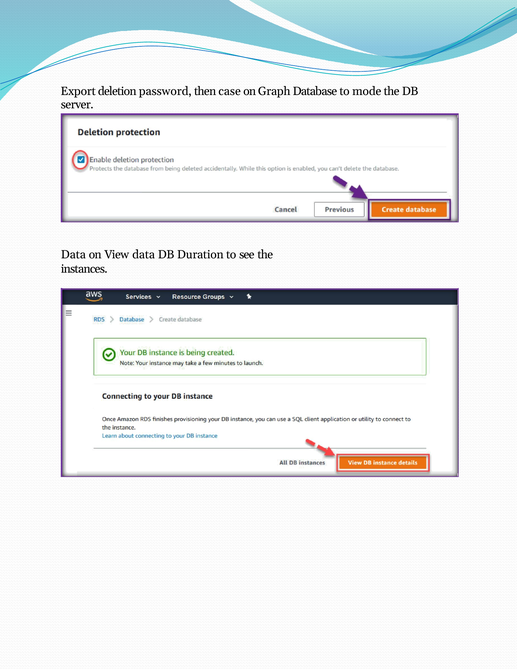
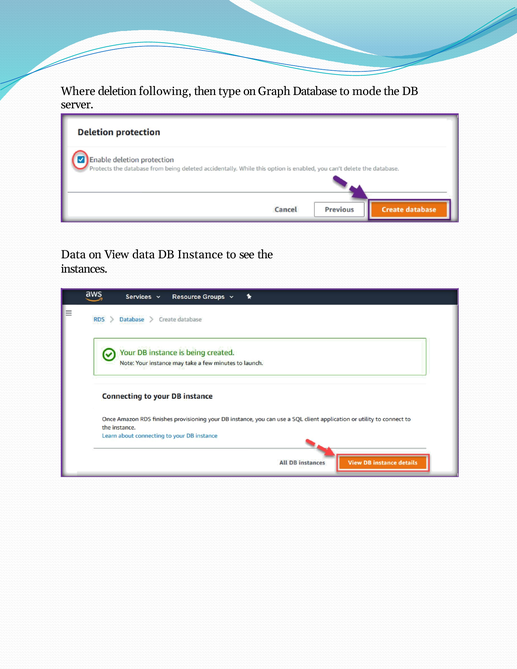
Export: Export -> Where (78, 91)
password: password -> following (165, 91)
case: case -> type (230, 91)
Duration: Duration -> Instance (200, 255)
